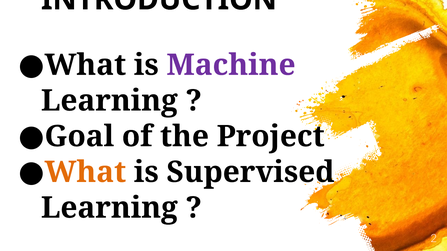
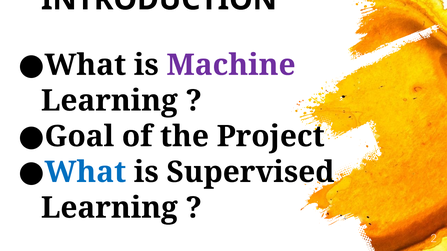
What colour: orange -> blue (85, 172)
